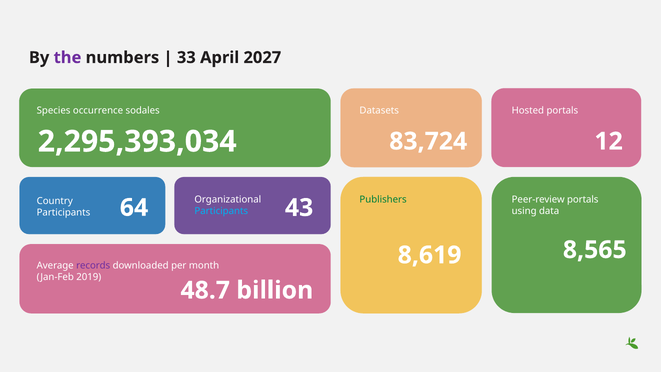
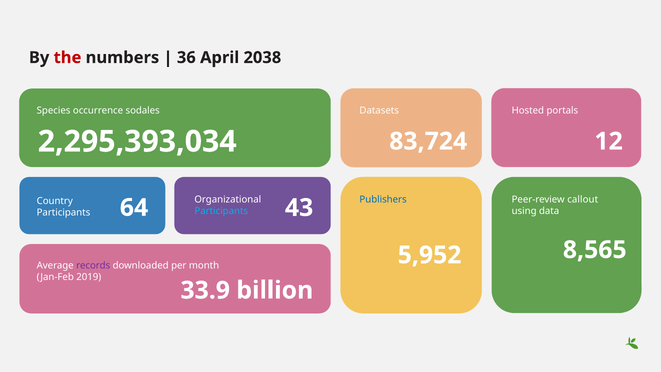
the colour: purple -> red (67, 58)
33: 33 -> 36 (186, 58)
2027: 2027 -> 2038 (262, 58)
Publishers colour: green -> blue (383, 199)
Peer-review portals: portals -> callout (583, 199)
8,619: 8,619 -> 5,952 (430, 255)
48.7: 48.7 -> 33.9 (205, 290)
